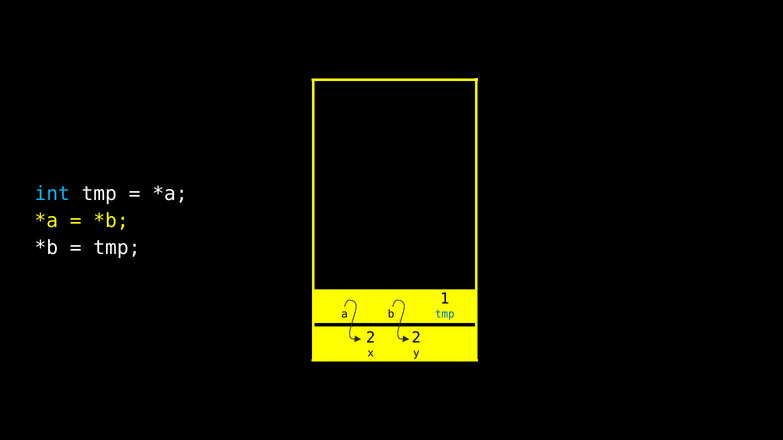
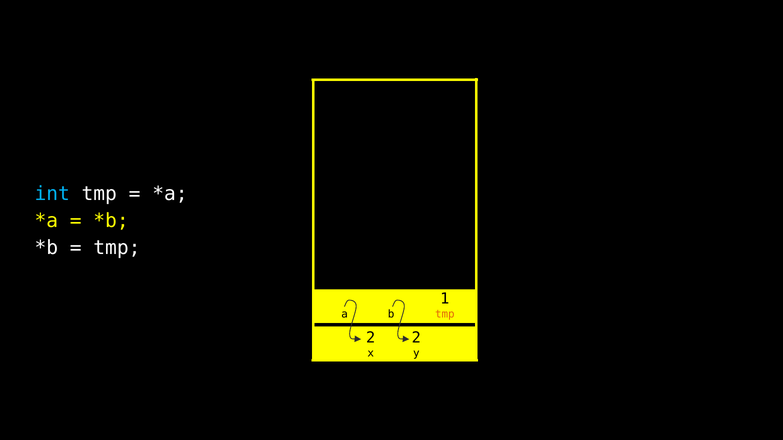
tmp colour: blue -> orange (445, 314)
